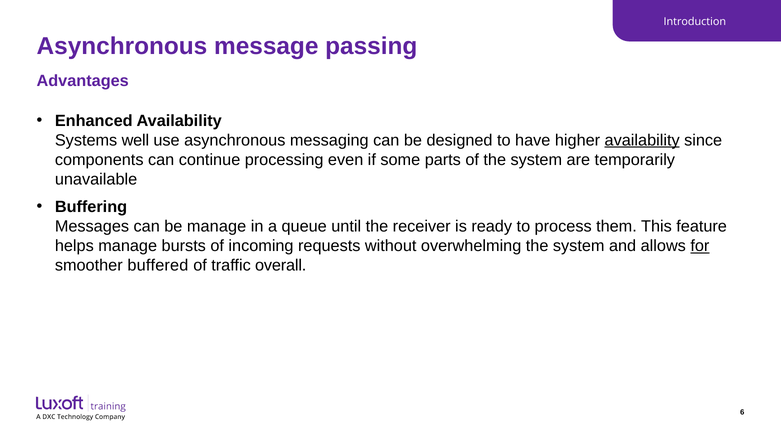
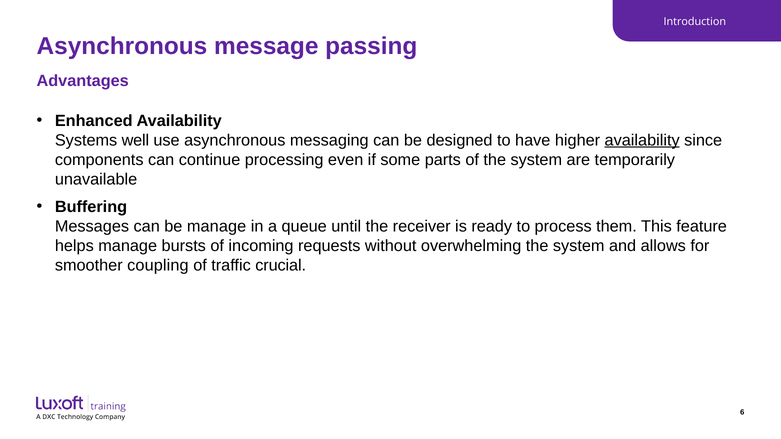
for underline: present -> none (700, 246)
buffered: buffered -> coupling (158, 266)
overall: overall -> crucial (281, 266)
